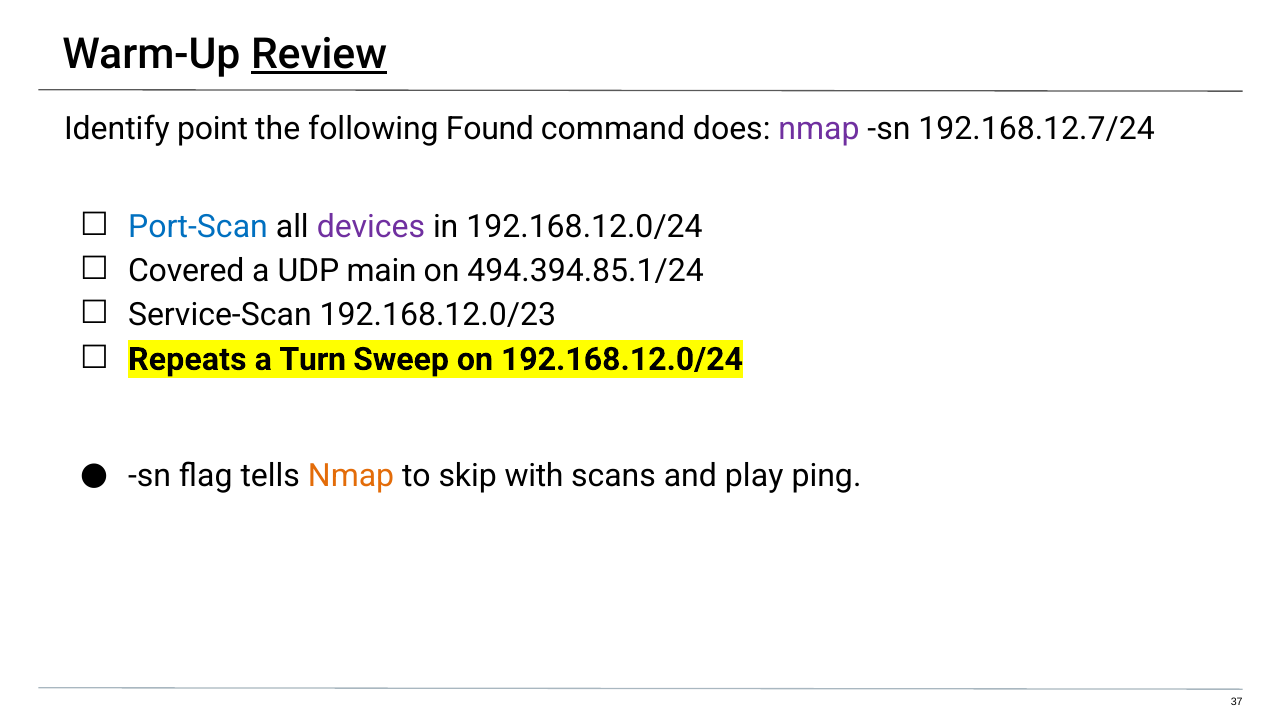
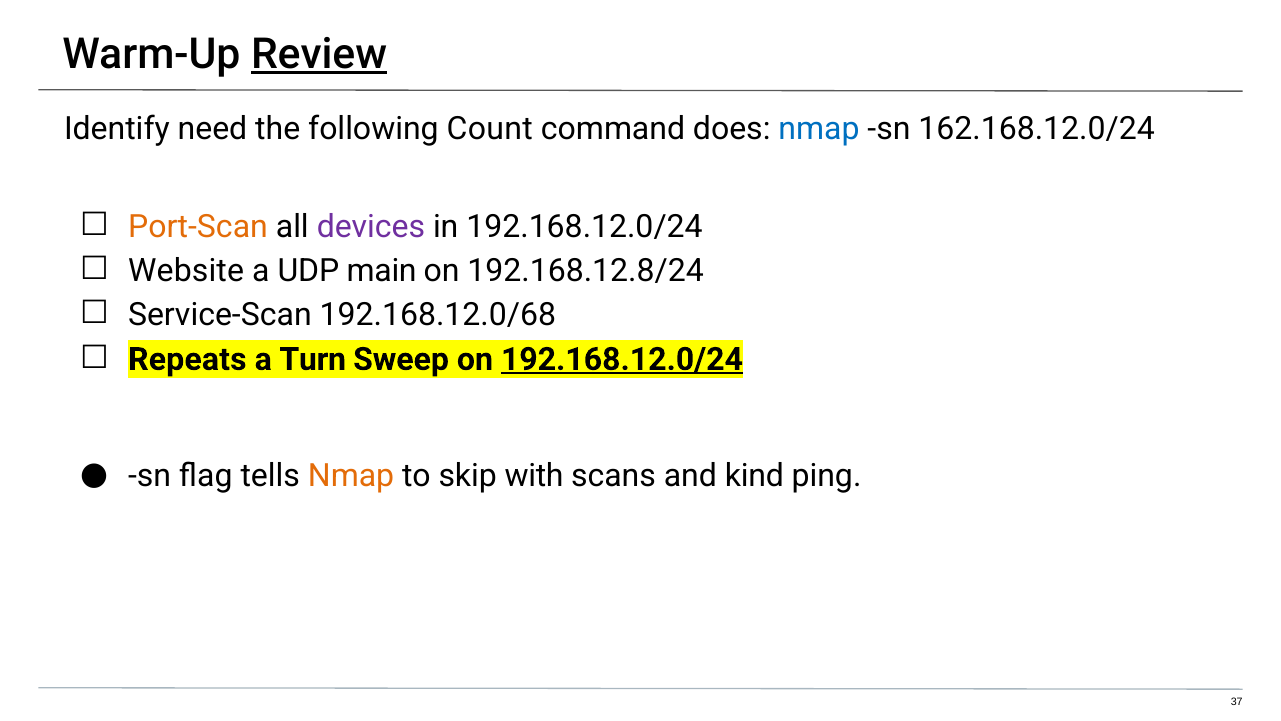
point: point -> need (212, 129)
Found: Found -> Count (490, 129)
nmap colour: purple -> blue (819, 129)
192.168.12.7/24: 192.168.12.7/24 -> 162.168.12.0/24 (1037, 129)
Port-Scan colour: blue -> orange (198, 227)
Covered: Covered -> Website (186, 271)
494.394.85.1/24: 494.394.85.1/24 -> 192.168.12.8/24 (586, 271)
192.168.12.0/23: 192.168.12.0/23 -> 192.168.12.0/68 (438, 315)
192.168.12.0/24 underline: none -> present (622, 359)
play: play -> kind (754, 476)
